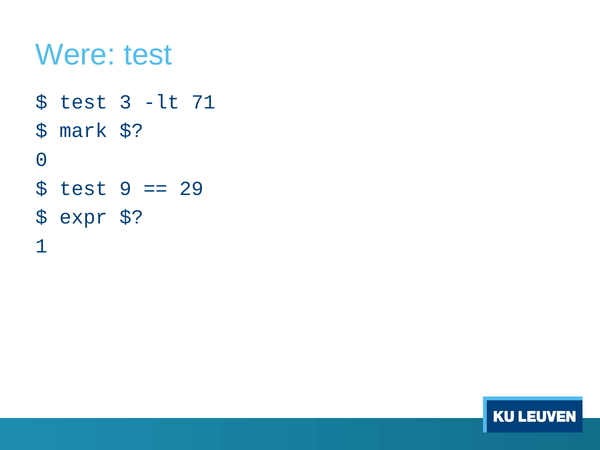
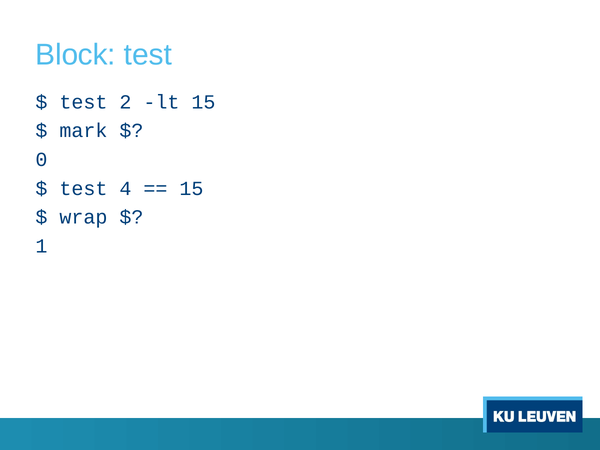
Were: Were -> Block (76, 55)
3: 3 -> 2 (125, 102)
lt 71: 71 -> 15 (203, 102)
9: 9 -> 4 (125, 189)
29: 29 -> 15 (191, 189)
expr: expr -> wrap (83, 217)
